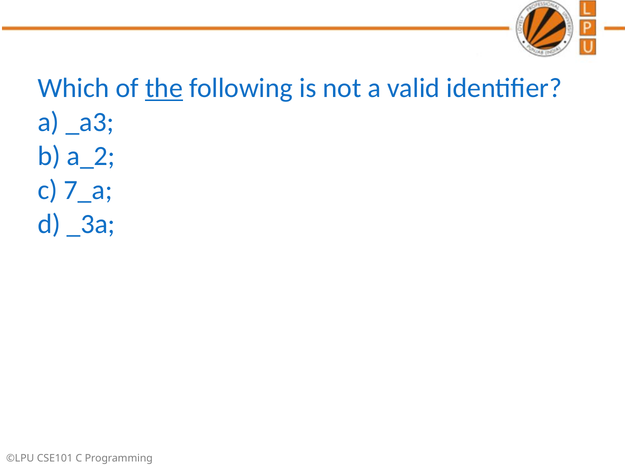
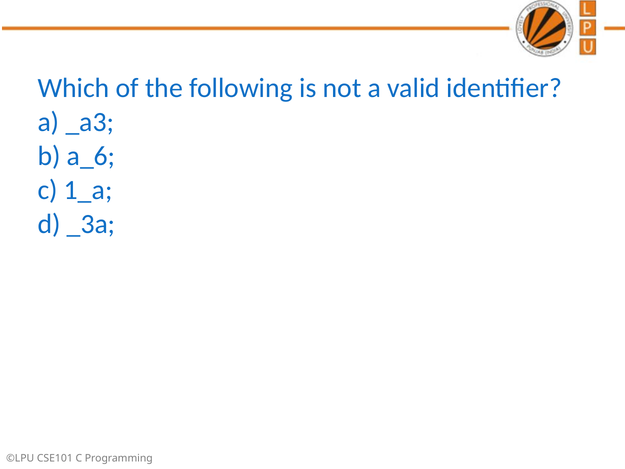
the underline: present -> none (164, 88)
a_2: a_2 -> a_6 (91, 156)
7_a: 7_a -> 1_a (88, 190)
